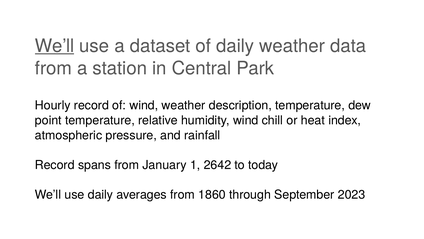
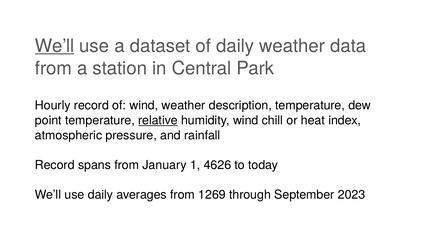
relative underline: none -> present (158, 120)
2642: 2642 -> 4626 (218, 165)
1860: 1860 -> 1269 (212, 194)
